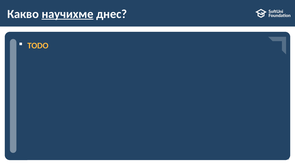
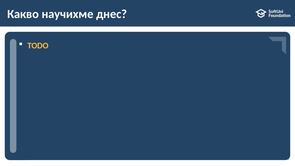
научихме underline: present -> none (68, 14)
